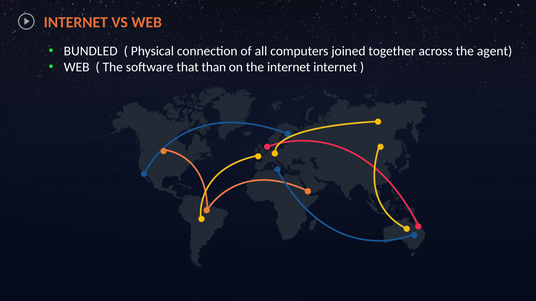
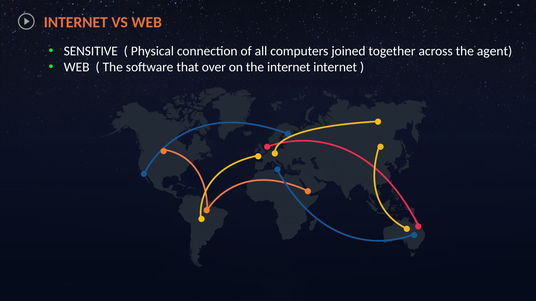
BUNDLED: BUNDLED -> SENSITIVE (91, 51)
than: than -> over (214, 67)
